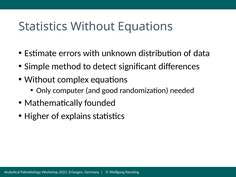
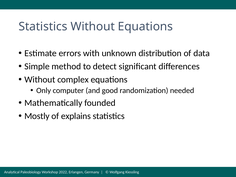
Higher: Higher -> Mostly (37, 116)
